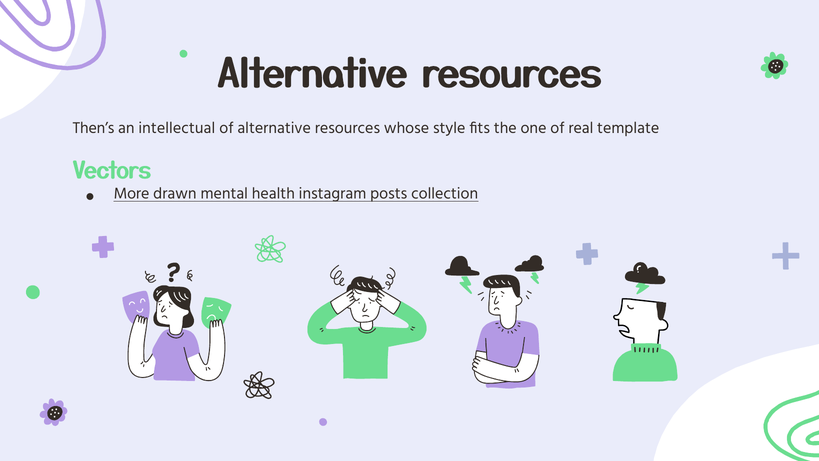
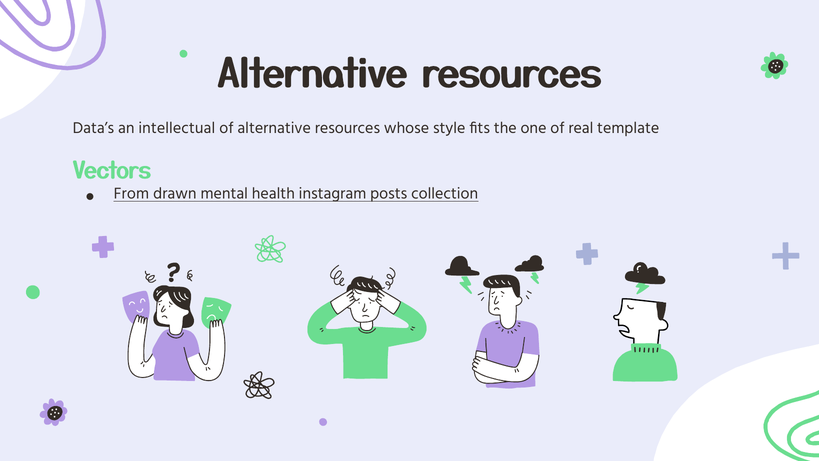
Then’s: Then’s -> Data’s (93, 128)
More: More -> From (131, 193)
